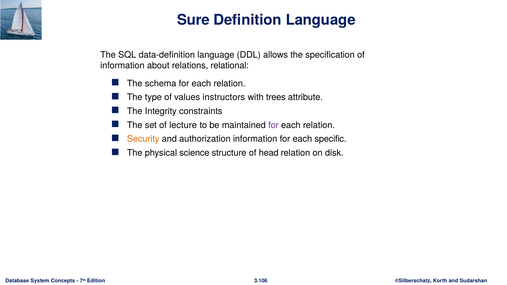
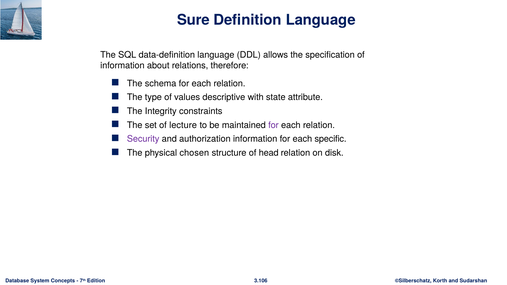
relational: relational -> therefore (230, 66)
instructors: instructors -> descriptive (224, 97)
trees: trees -> state (276, 97)
Security colour: orange -> purple (143, 139)
science: science -> chosen (194, 153)
